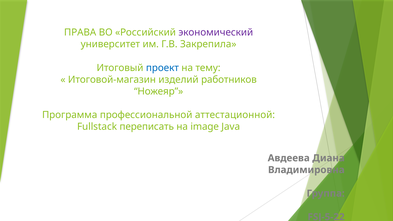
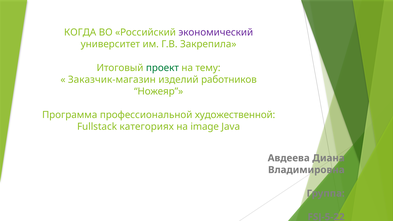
ПРАВА: ПРАВА -> КОГДА (80, 32)
проект colour: blue -> green (162, 68)
Итоговой-магазин: Итоговой-магазин -> Заказчик-магазин (112, 80)
аттестационной: аттестационной -> художественной (235, 115)
переписать: переписать -> категориях (147, 127)
